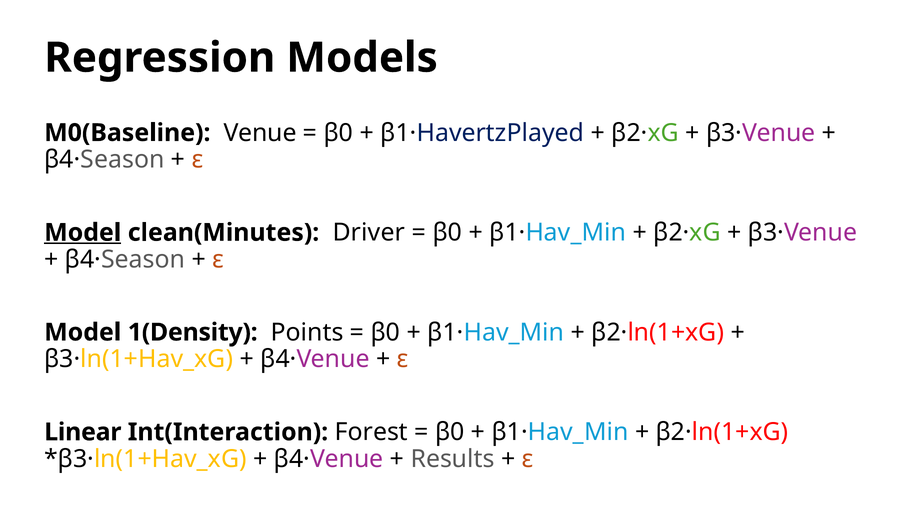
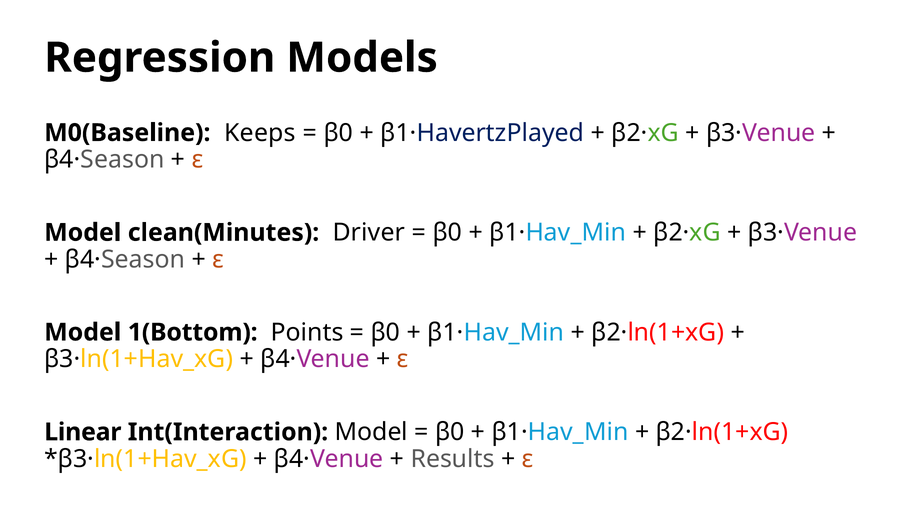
Venue: Venue -> Keeps (260, 133)
Model underline: present -> none (83, 233)
1(Density: 1(Density -> 1(Bottom (193, 332)
Int(Interaction Forest: Forest -> Model (371, 432)
